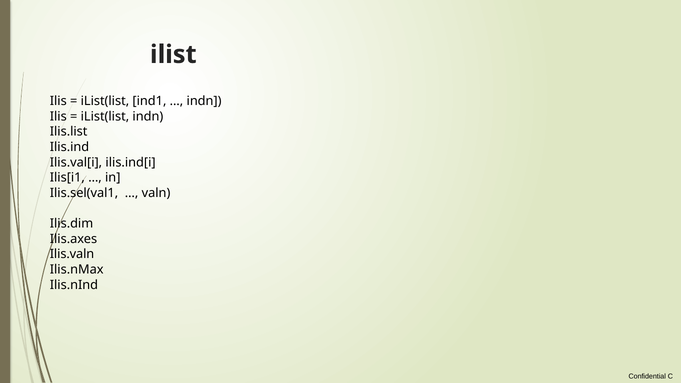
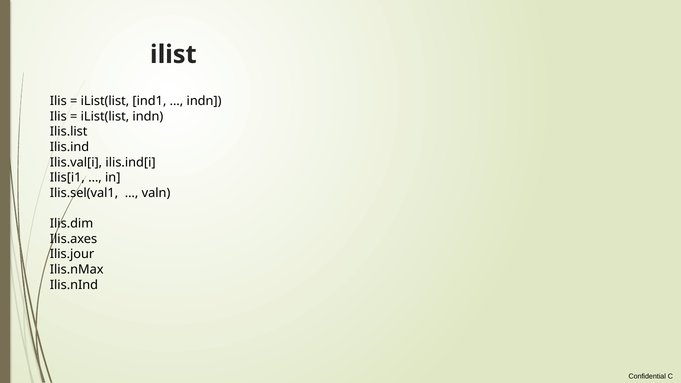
Ilis.valn: Ilis.valn -> Ilis.jour (72, 254)
